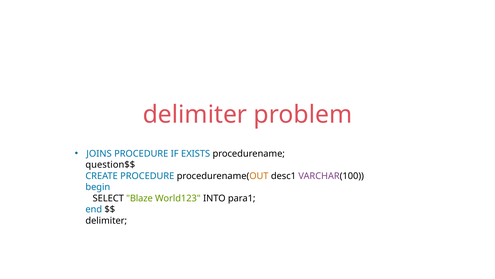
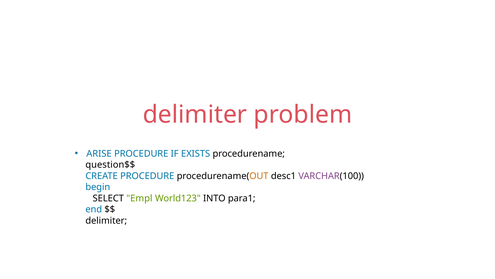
JOINS: JOINS -> ARISE (99, 153)
Blaze: Blaze -> Empl (139, 198)
